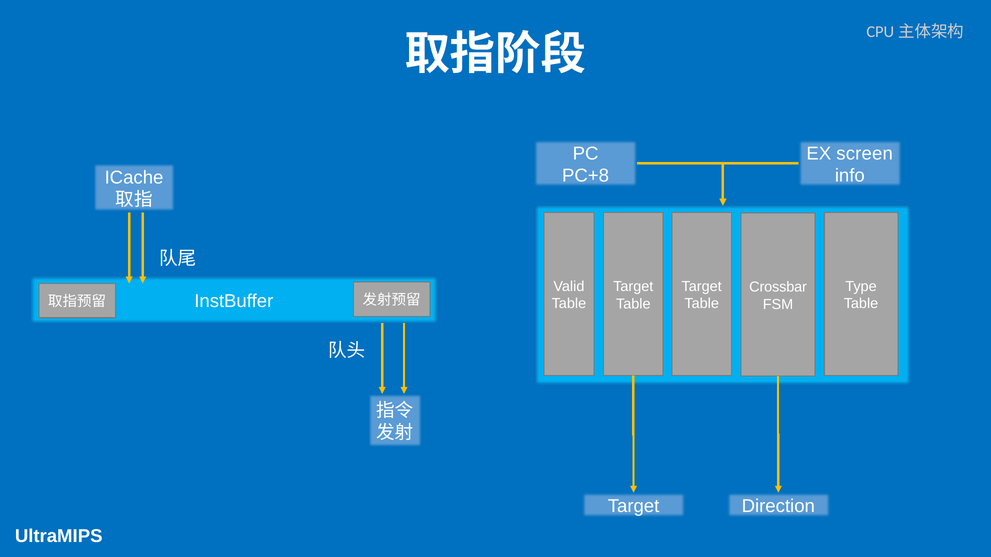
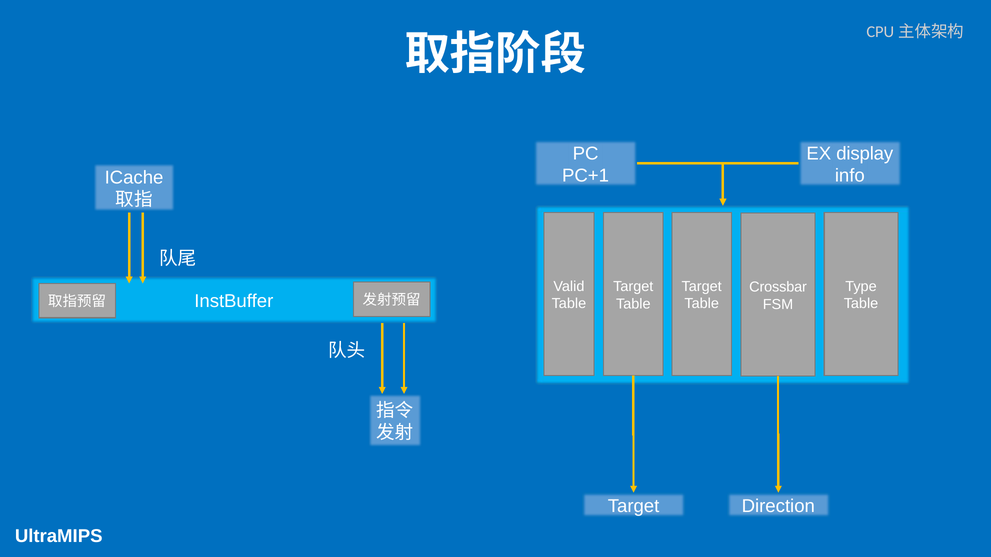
screen: screen -> display (865, 154)
PC+8: PC+8 -> PC+1 (586, 176)
